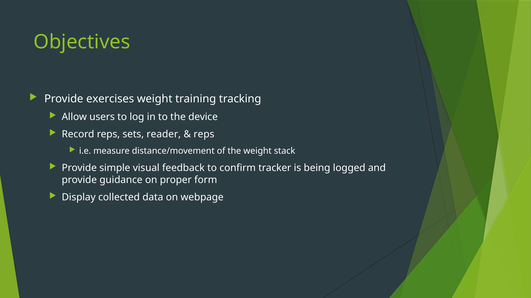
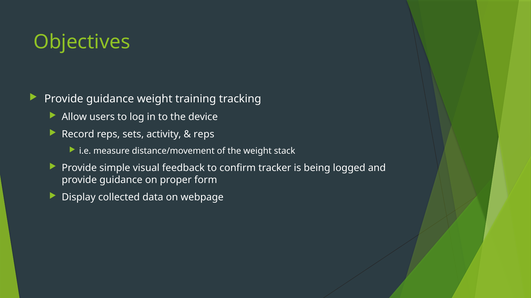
exercises: exercises -> guidance (110, 99)
reader: reader -> activity (164, 135)
